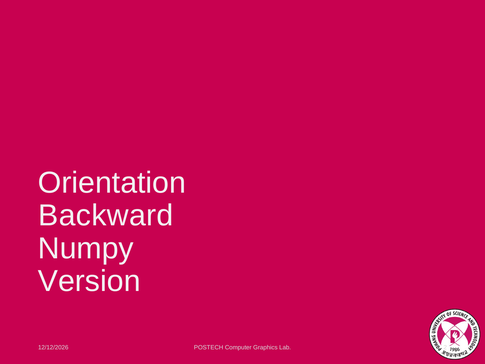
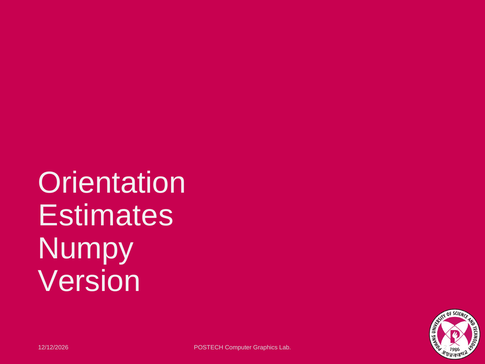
Backward: Backward -> Estimates (106, 215)
